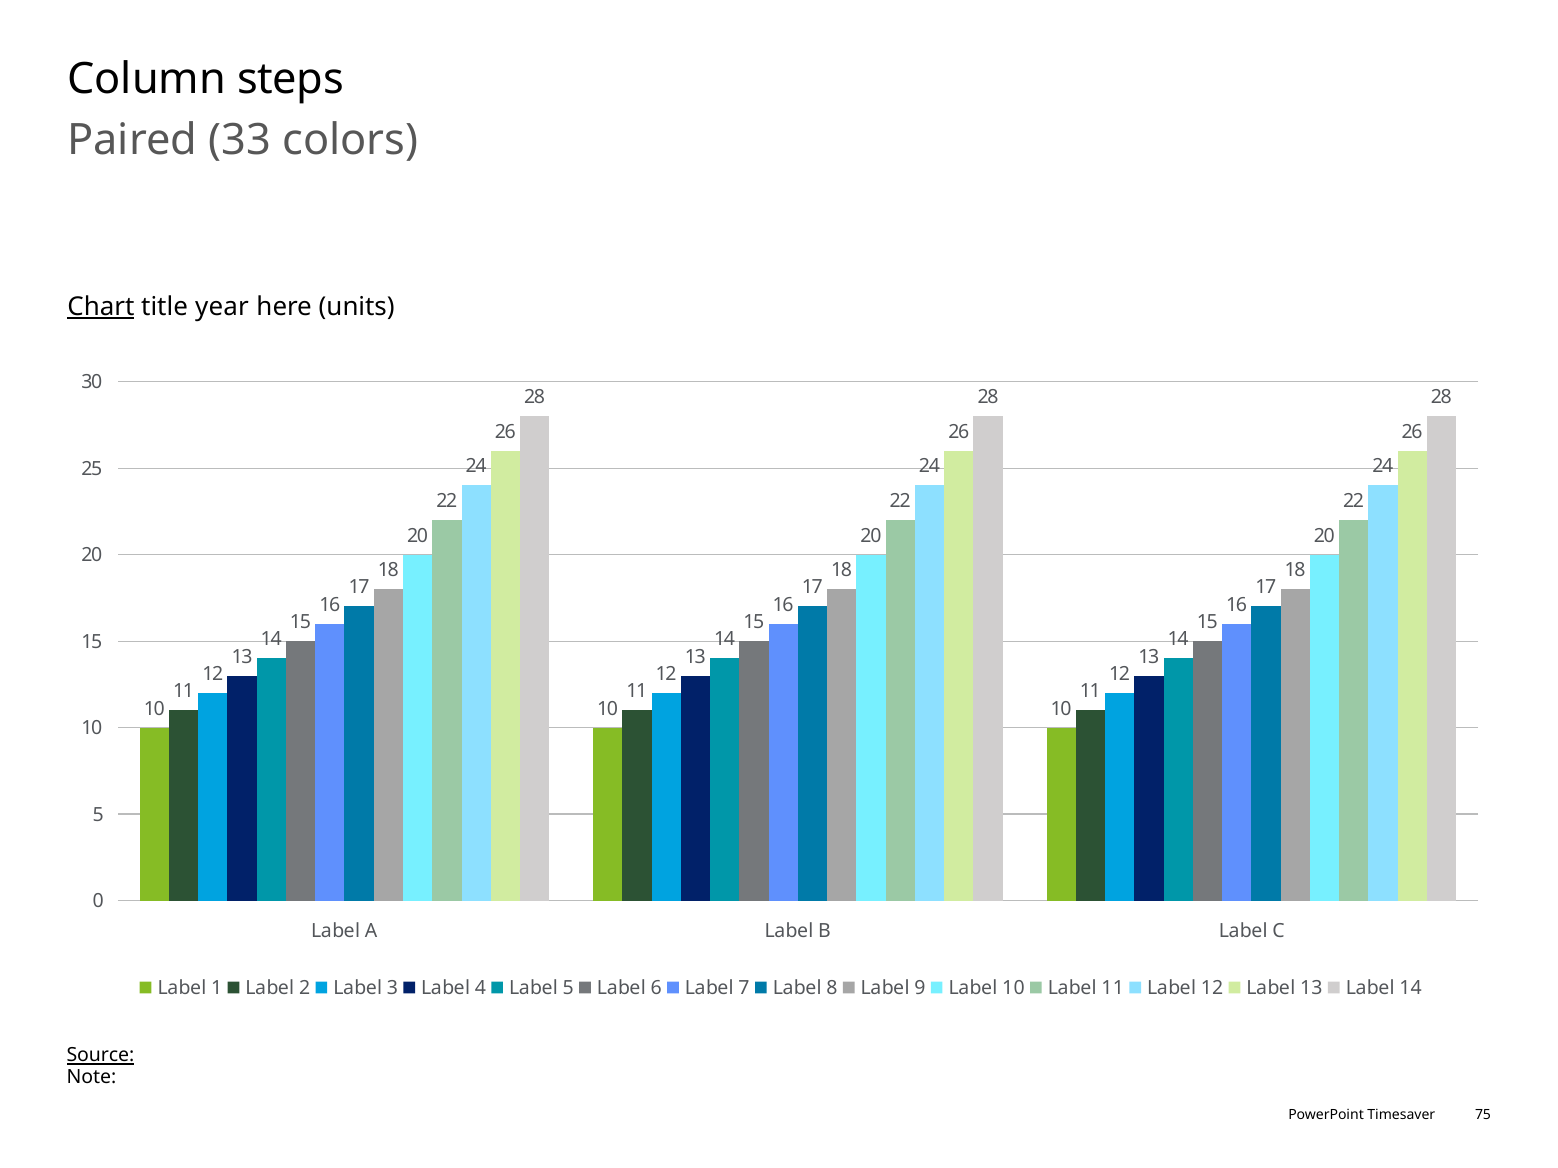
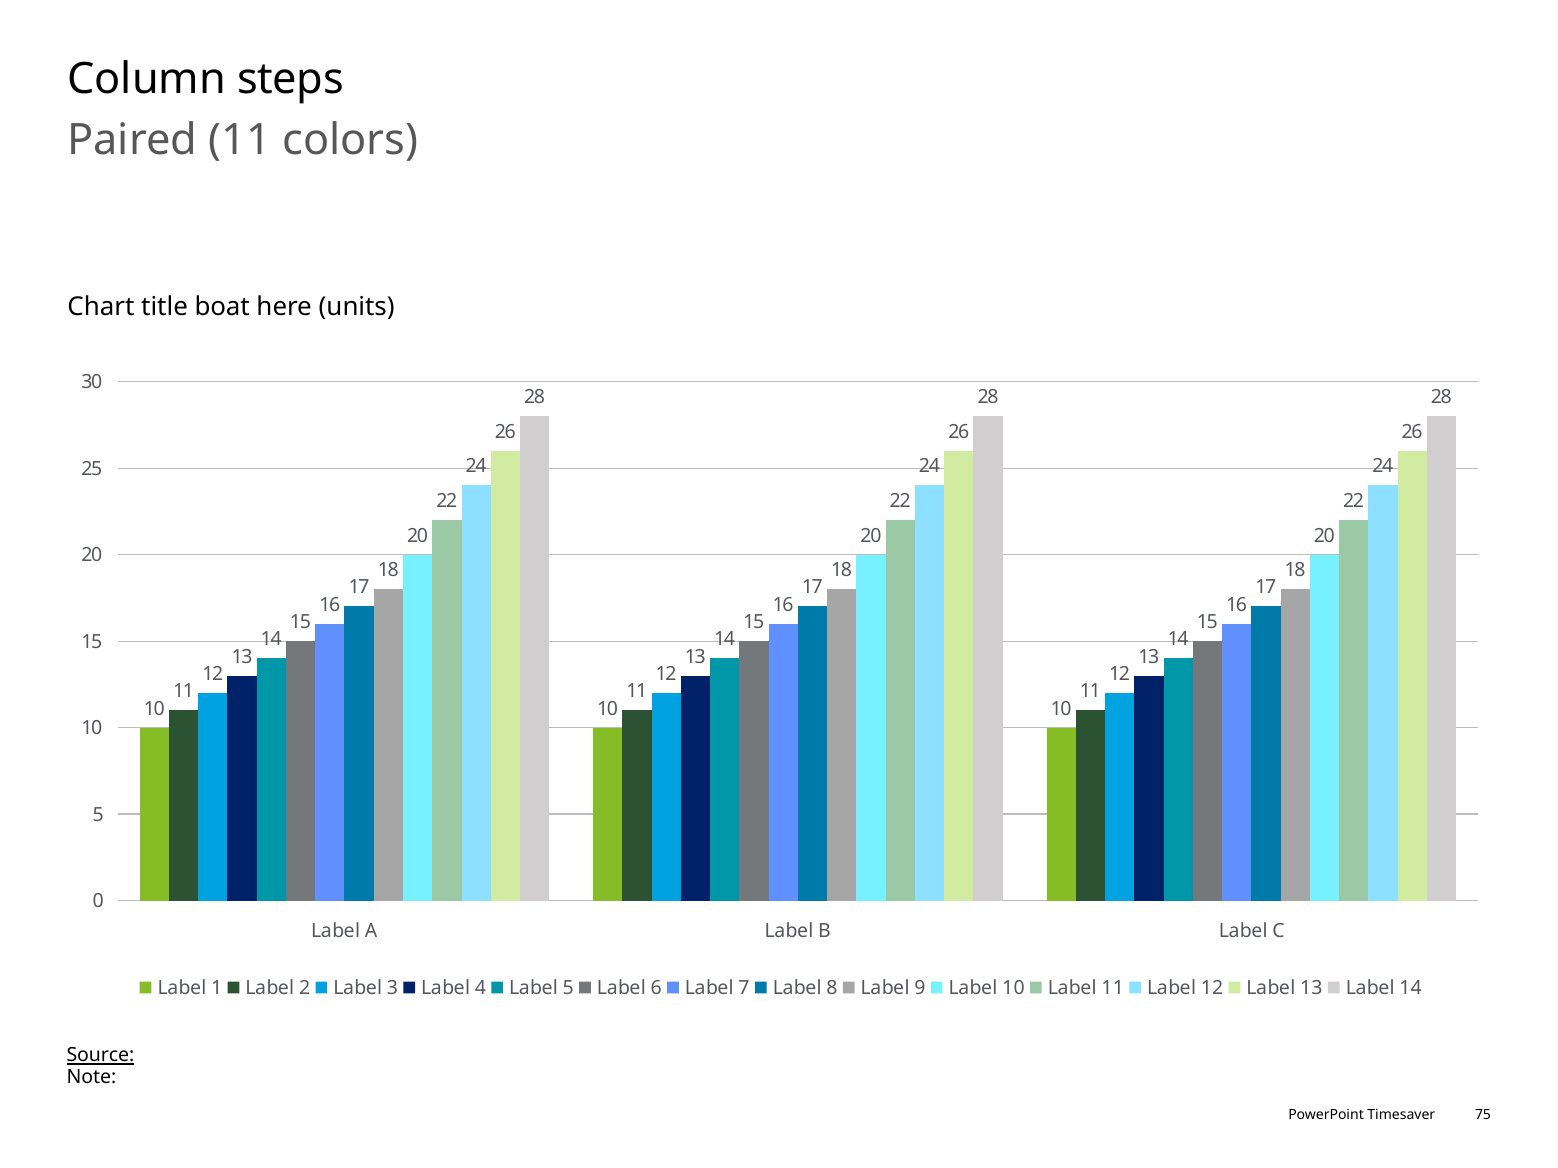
Paired 33: 33 -> 11 (240, 140)
Chart underline: present -> none (101, 307)
year: year -> boat (222, 307)
